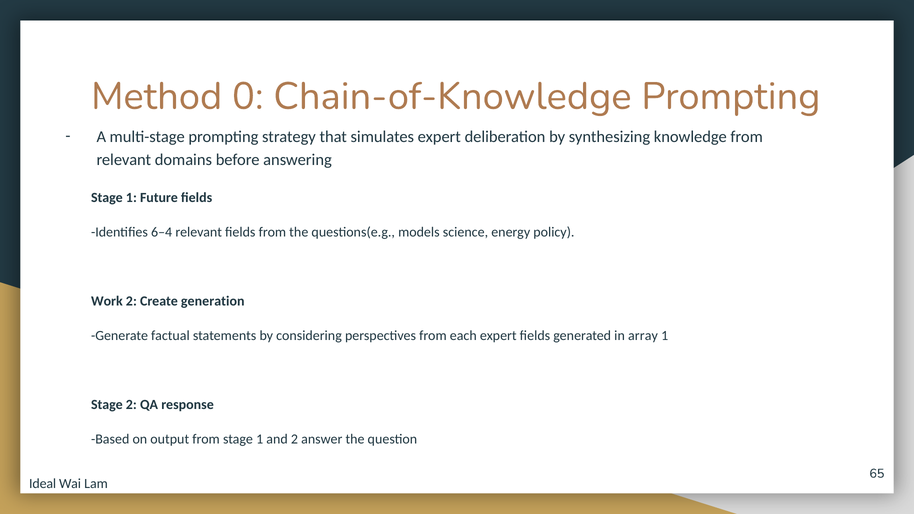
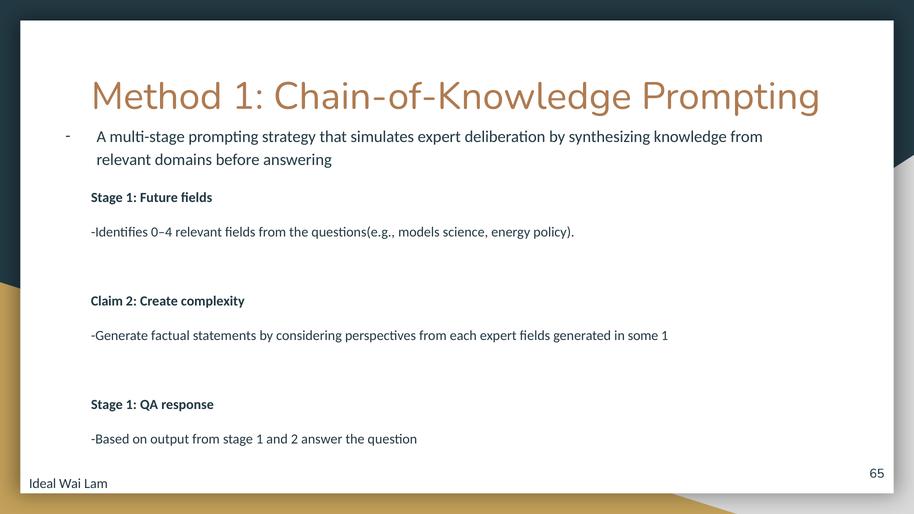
Method 0: 0 -> 1 (248, 96)
6–4: 6–4 -> 0–4 (162, 232)
Work: Work -> Claim (107, 301)
generation: generation -> complexity (213, 301)
array: array -> some (643, 336)
2: 2 -> 1 (131, 405)
